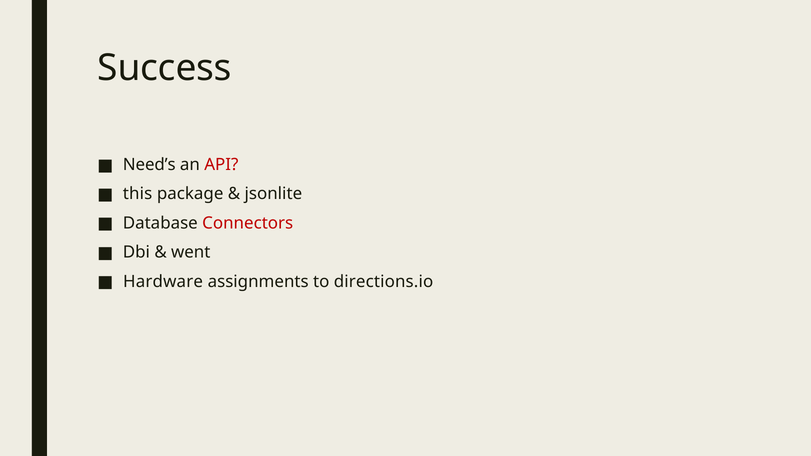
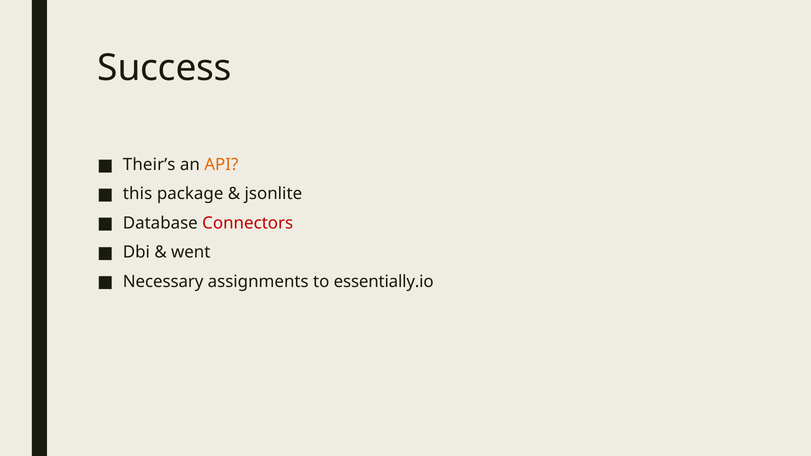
Need’s: Need’s -> Their’s (149, 165)
API colour: red -> orange (221, 165)
Hardware: Hardware -> Necessary (163, 282)
directions.io: directions.io -> essentially.io (384, 282)
